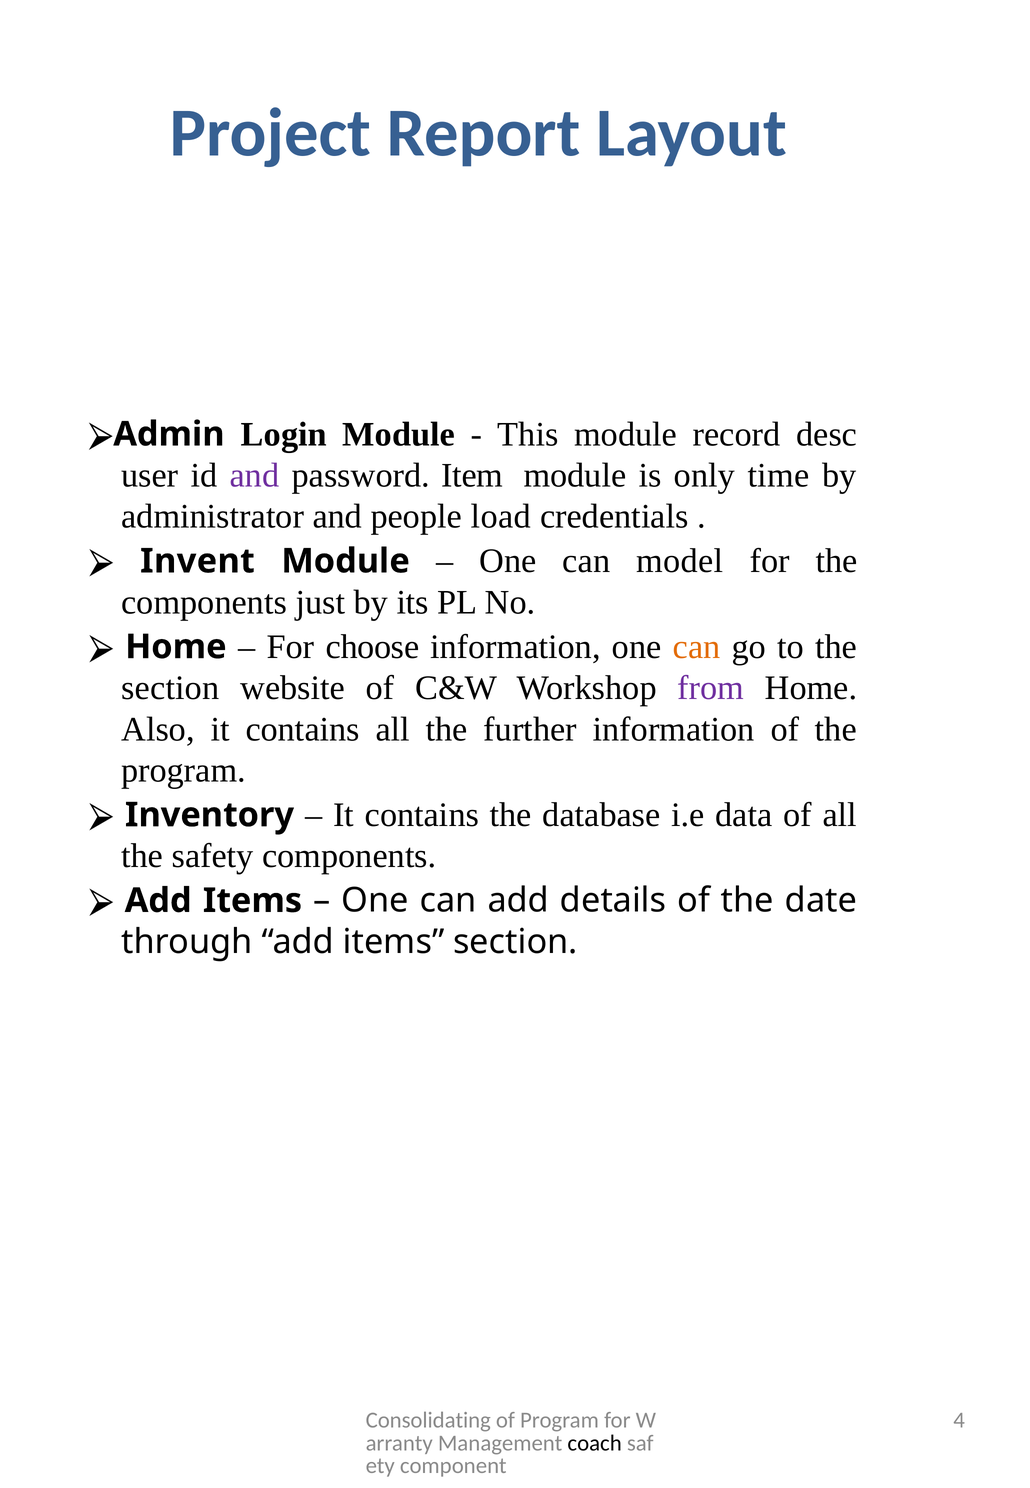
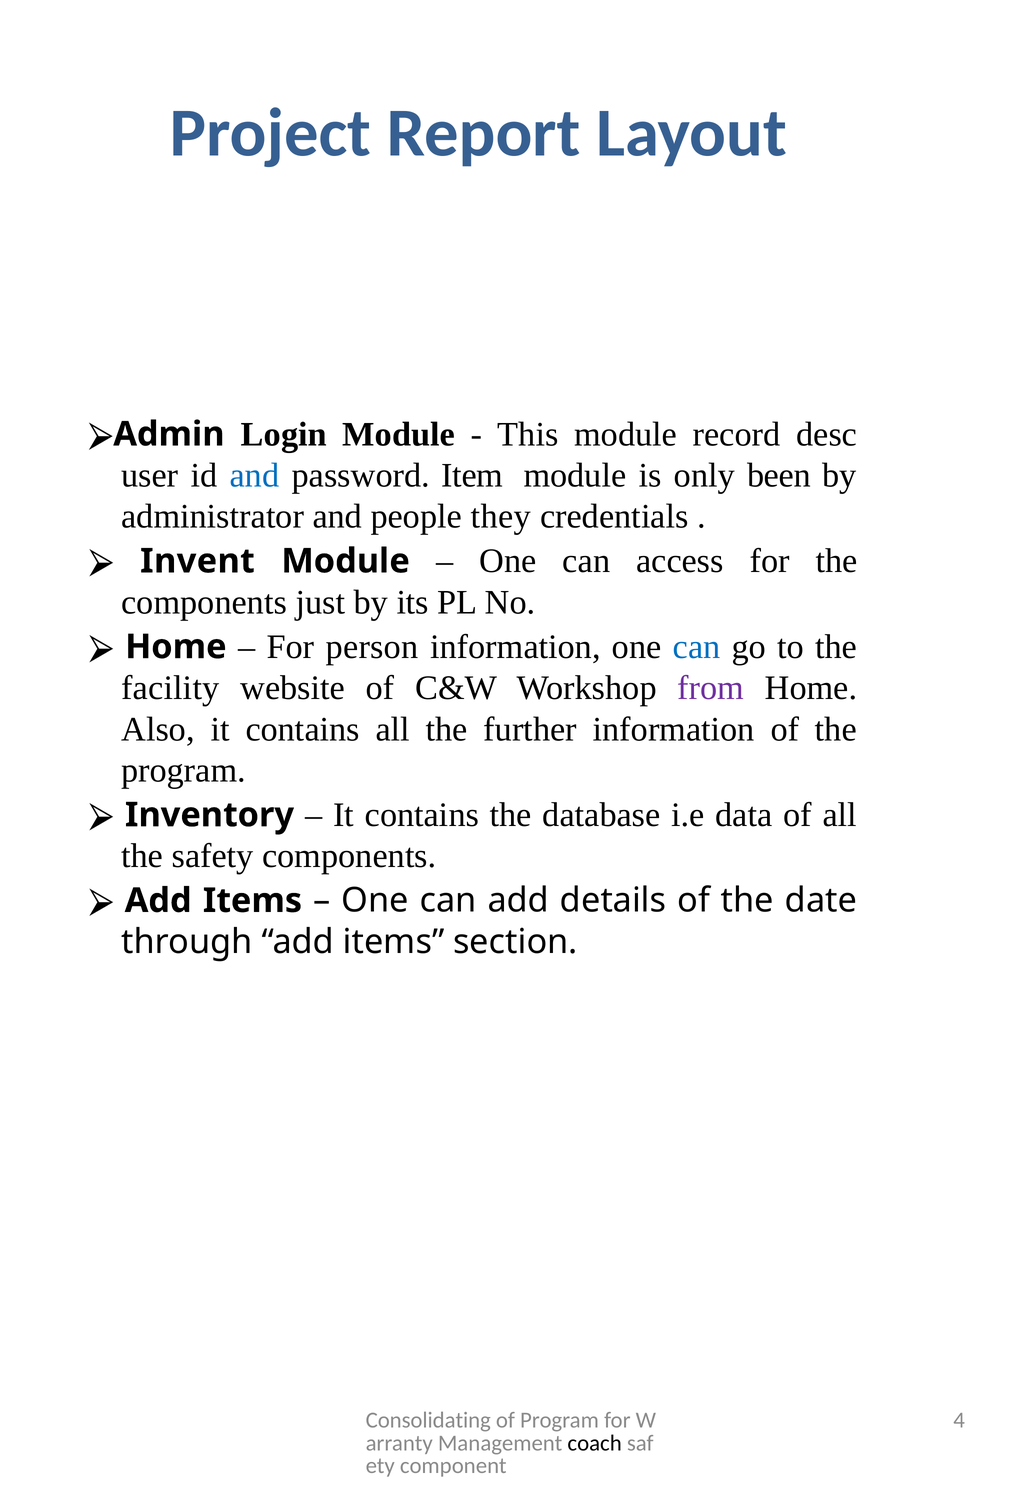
and colour: purple -> blue (255, 475)
time: time -> been (779, 475)
load: load -> they (501, 517)
model: model -> access (680, 561)
choose: choose -> person (372, 647)
can colour: orange -> blue (697, 647)
section: section -> facility (170, 688)
